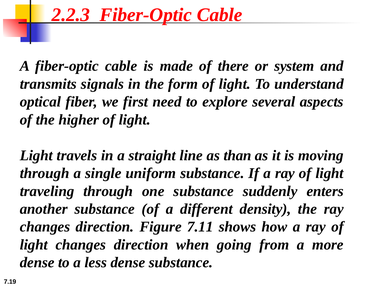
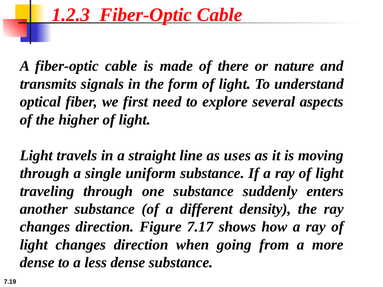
2.2.3: 2.2.3 -> 1.2.3 (71, 15)
system: system -> nature (294, 66)
than: than -> uses (237, 155)
7.11: 7.11 -> 7.17 (200, 227)
